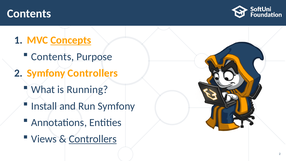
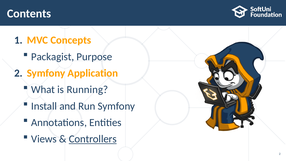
Concepts underline: present -> none (71, 40)
Contents: Contents -> Packagist (53, 57)
Symfony Controllers: Controllers -> Application (93, 73)
